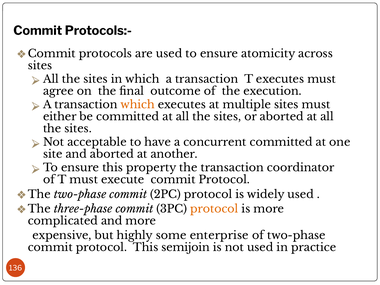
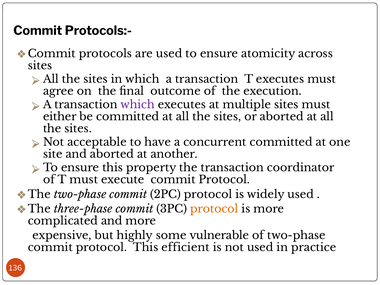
which colour: orange -> purple (138, 105)
enterprise: enterprise -> vulnerable (219, 236)
semijoin: semijoin -> efficient (186, 248)
